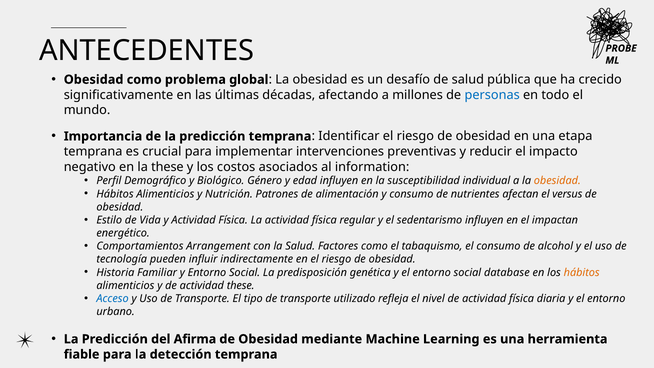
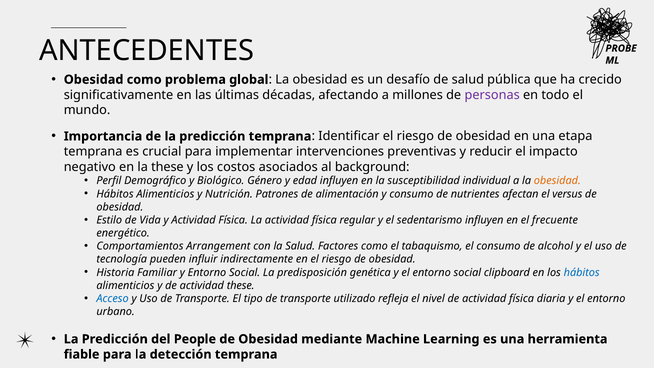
personas colour: blue -> purple (492, 95)
information: information -> background (372, 167)
impactan: impactan -> frecuente (555, 220)
database: database -> clipboard (507, 272)
hábitos colour: orange -> blue (582, 272)
Afirma: Afirma -> People (195, 339)
